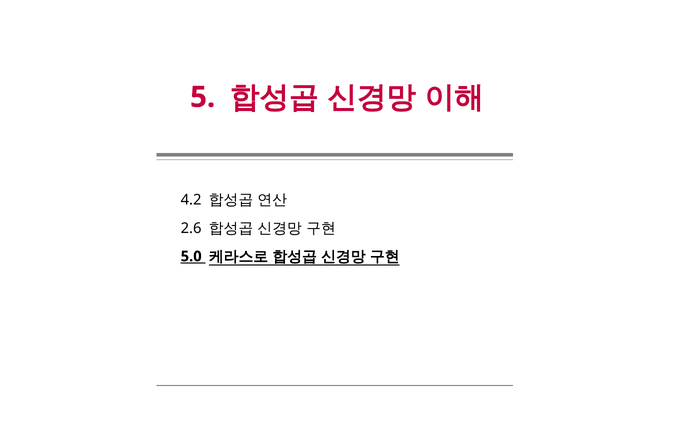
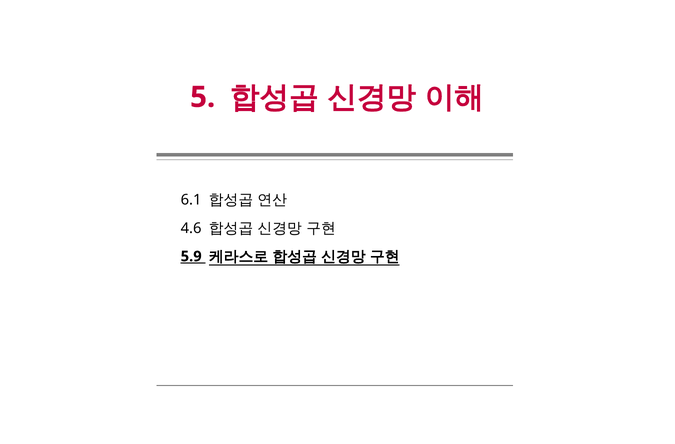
4.2: 4.2 -> 6.1 (191, 200)
2.6: 2.6 -> 4.6 (191, 228)
5.0: 5.0 -> 5.9 (191, 256)
